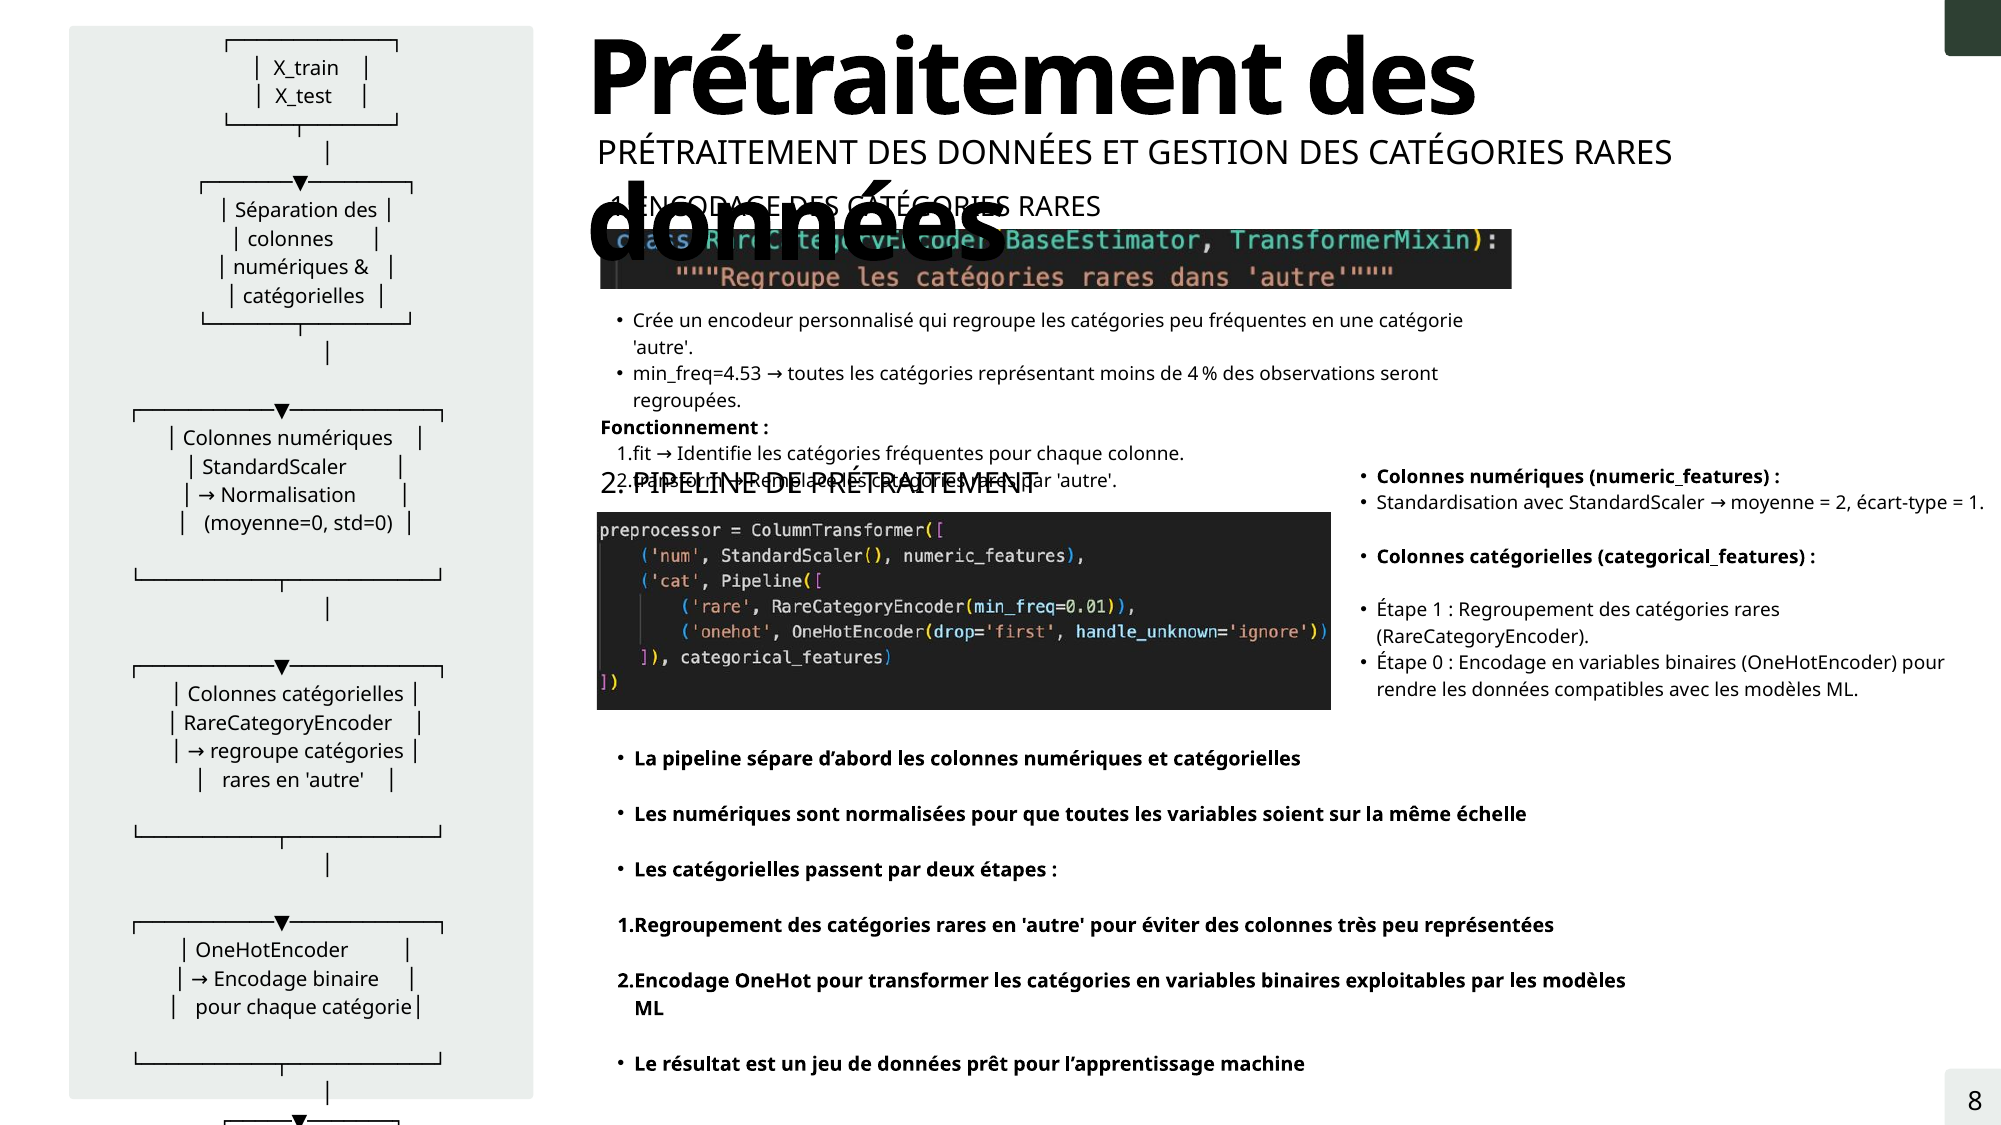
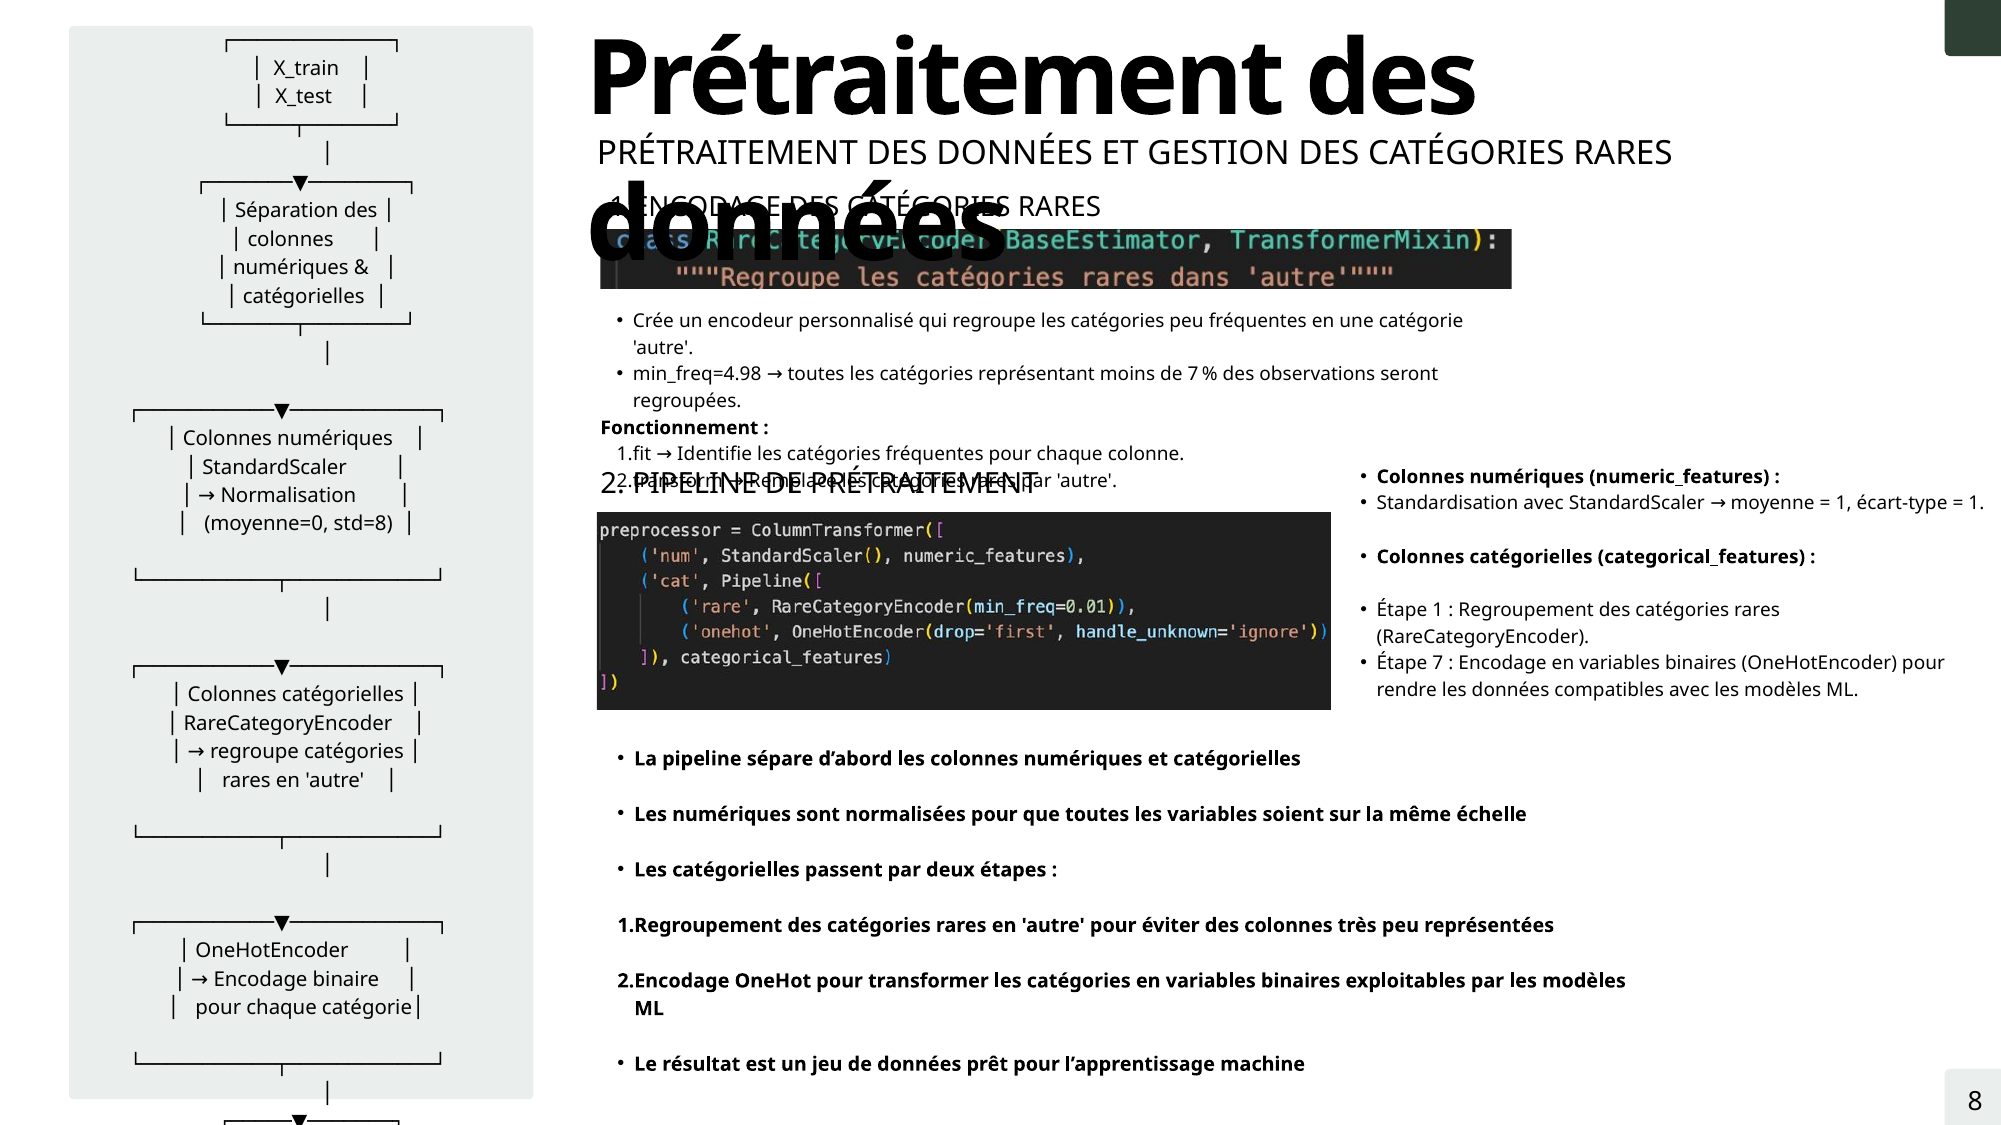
min_freq=4.53: min_freq=4.53 -> min_freq=4.98 (697, 375)
de 4: 4 -> 7 (1193, 375)
2: 2 -> 1 (1844, 504)
std=0: std=0 -> std=8 (363, 524)
Étape 0: 0 -> 7 (1438, 664)
